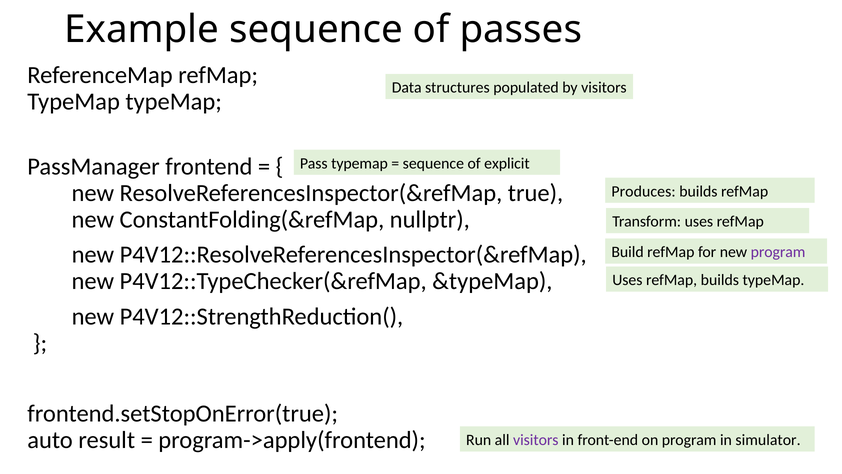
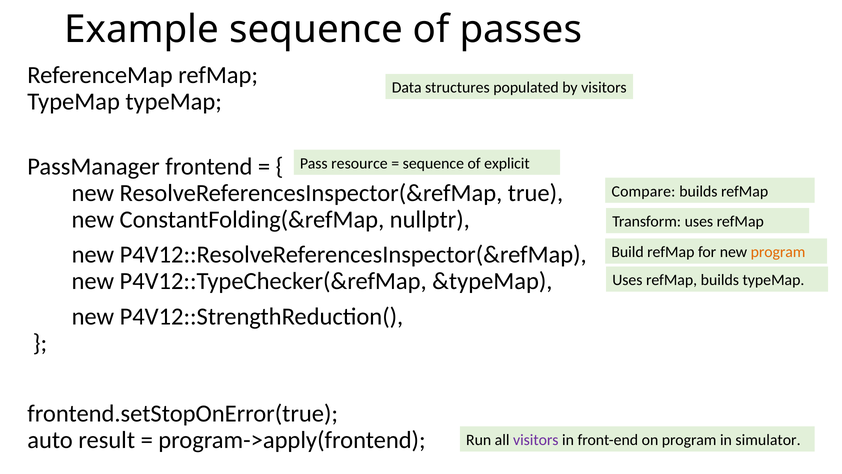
Pass typemap: typemap -> resource (359, 163)
Produces: Produces -> Compare (643, 191)
program colour: purple -> orange (778, 252)
